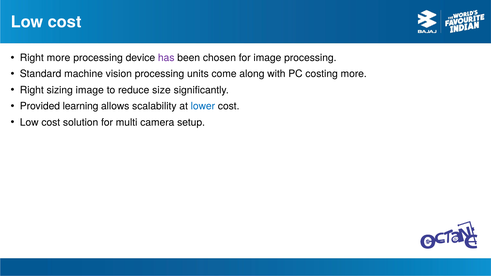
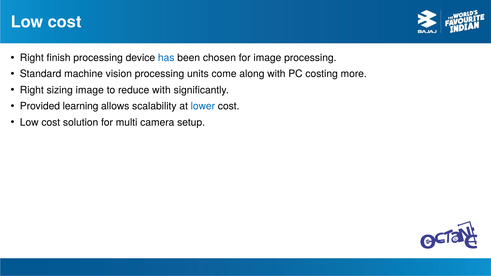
Right more: more -> finish (59, 58)
has colour: purple -> blue (166, 58)
reduce size: size -> with (161, 90)
